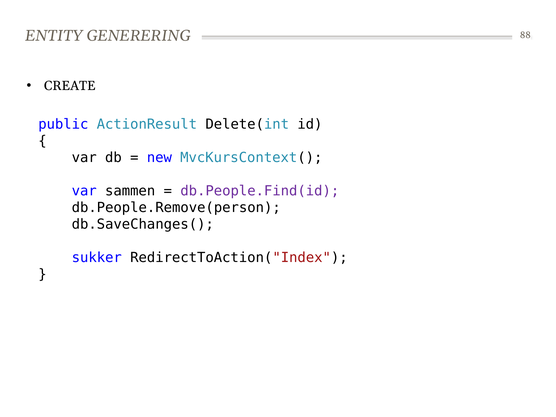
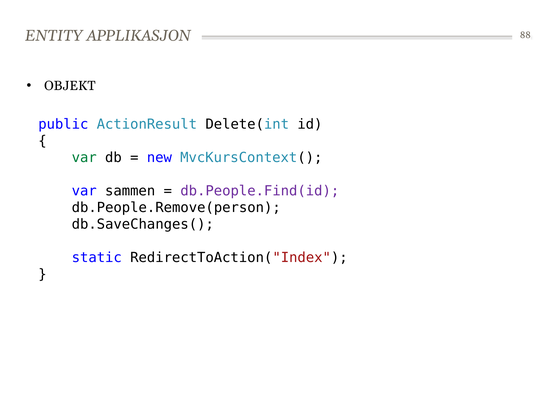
GENERERING: GENERERING -> APPLIKASJON (139, 36)
CREATE: CREATE -> OBJEKT (70, 86)
var colour: black -> green (84, 158)
sukker: sukker -> static (97, 258)
